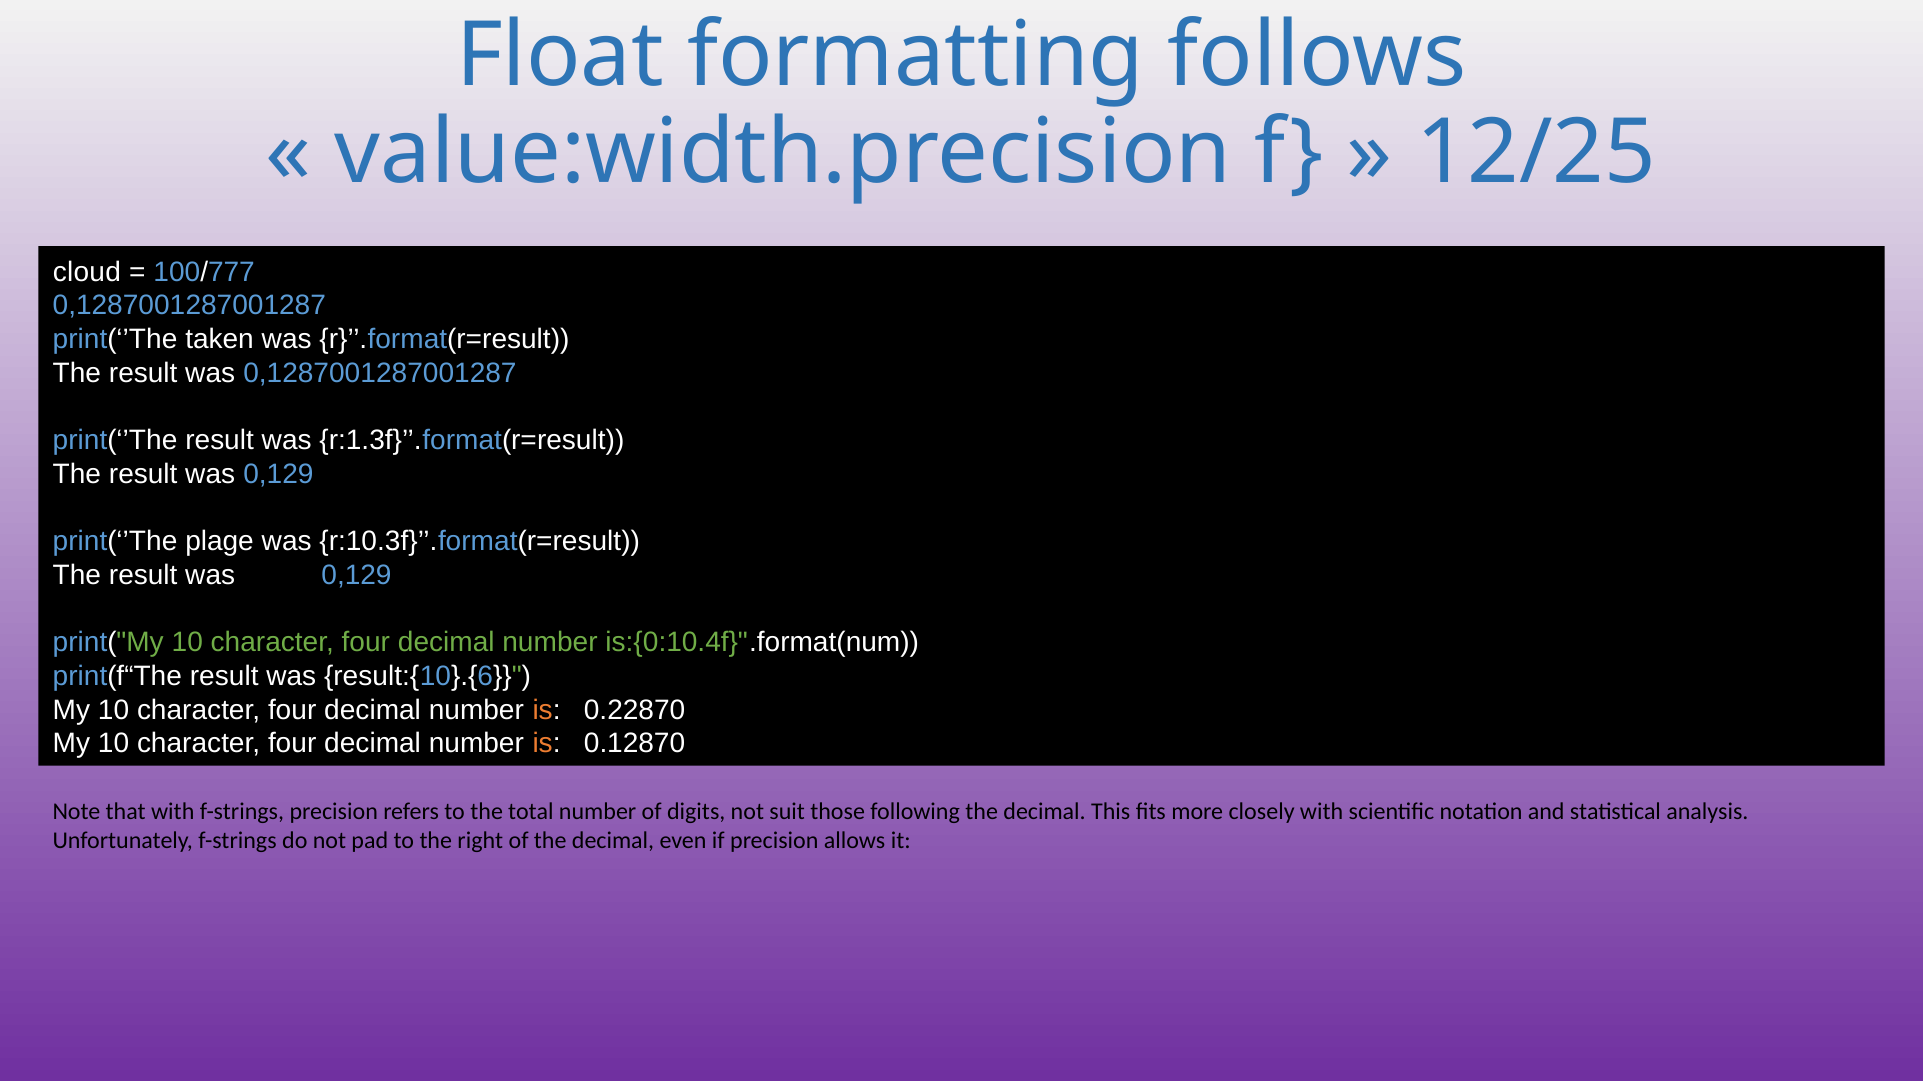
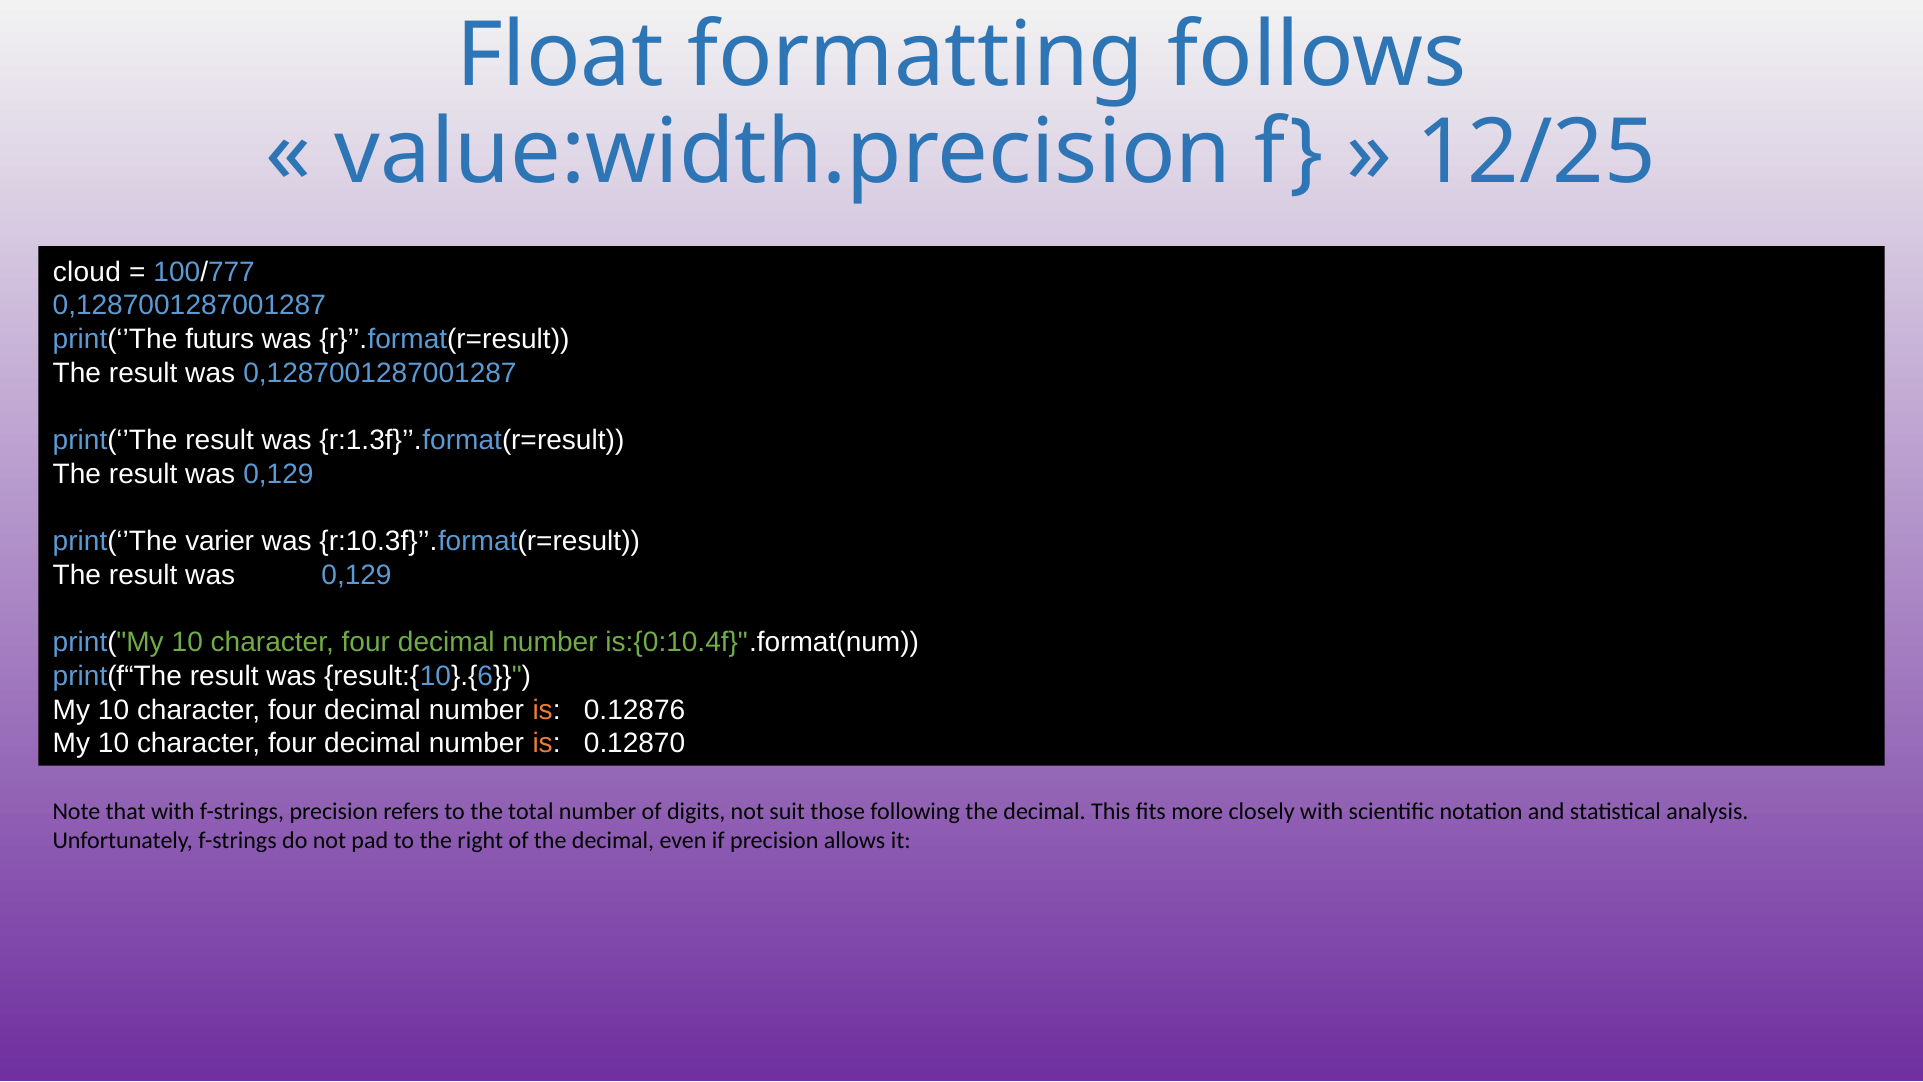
taken: taken -> futurs (220, 339)
plage: plage -> varier (220, 541)
0.22870: 0.22870 -> 0.12876 (635, 710)
